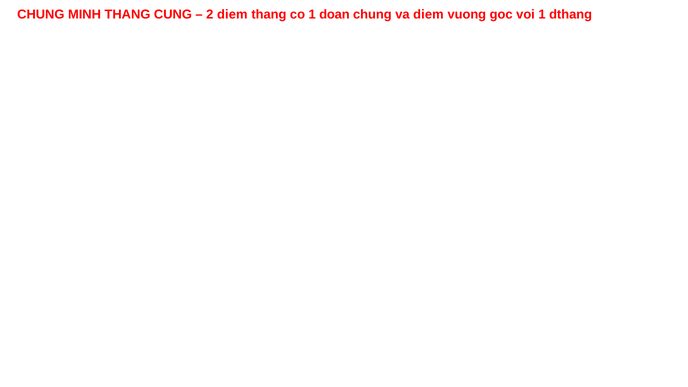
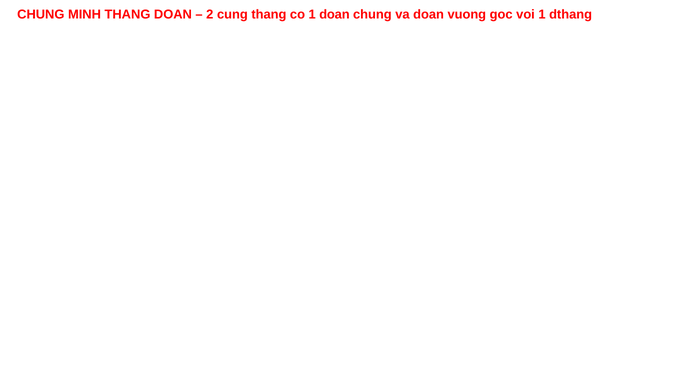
THANG CUNG: CUNG -> DOAN (173, 14)
2 diem: diem -> cung (232, 14)
va diem: diem -> doan (429, 14)
